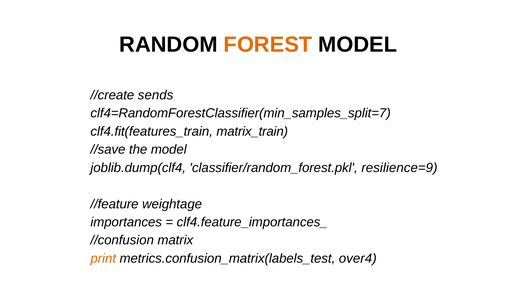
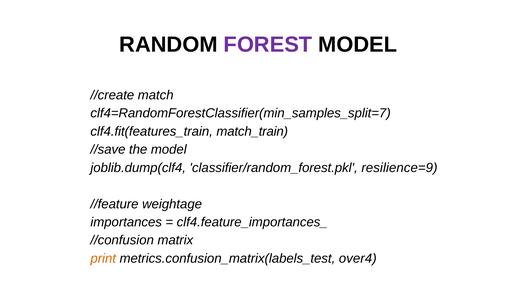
FOREST colour: orange -> purple (268, 45)
sends: sends -> match (156, 95)
matrix_train: matrix_train -> match_train (252, 131)
